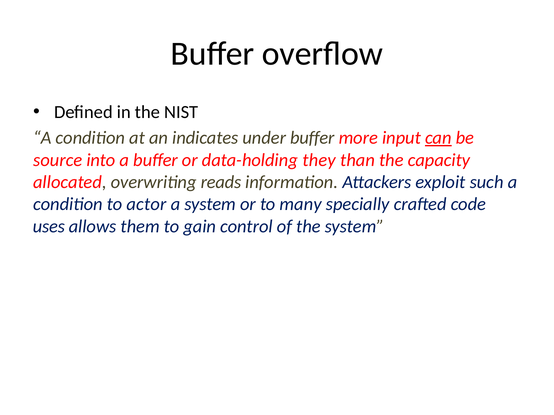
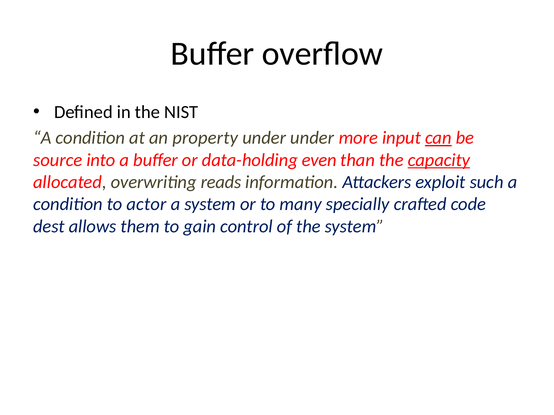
indicates: indicates -> property (205, 138)
under buffer: buffer -> under (312, 138)
they: they -> even (319, 160)
capacity underline: none -> present (439, 160)
uses: uses -> dest (49, 227)
